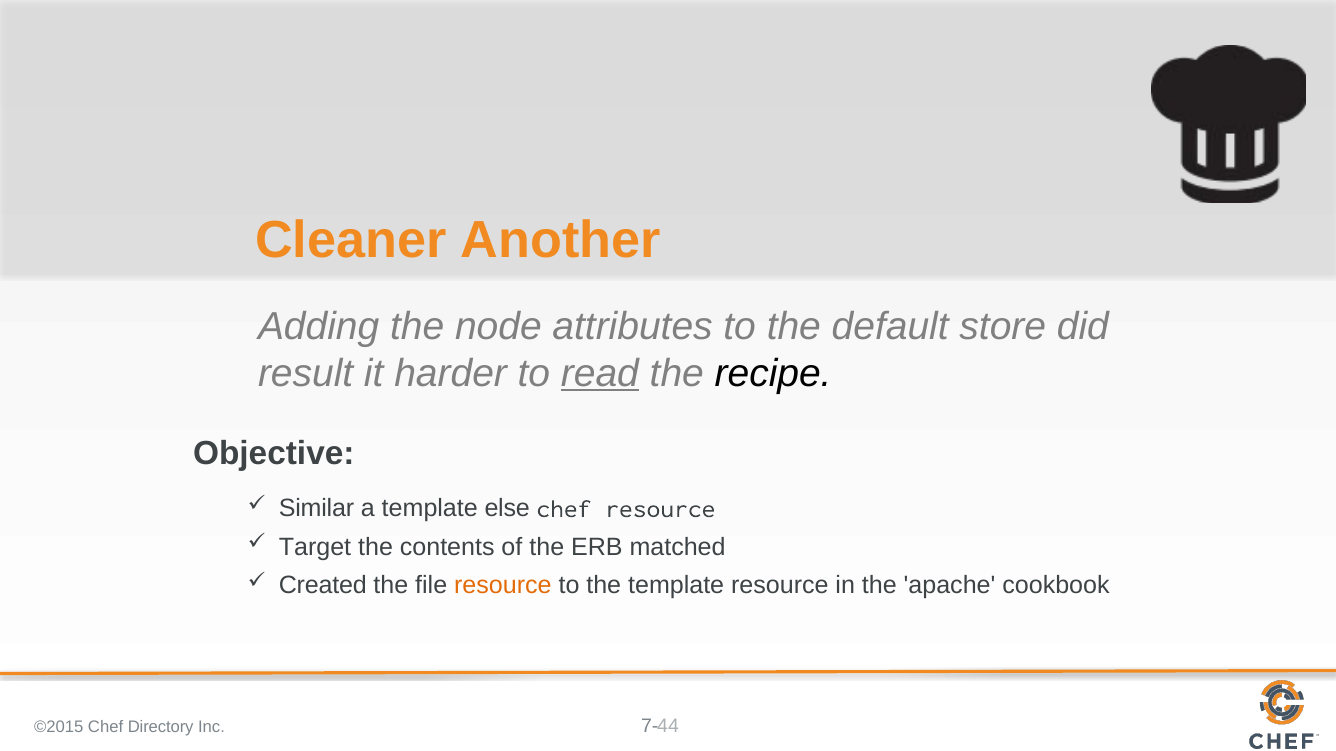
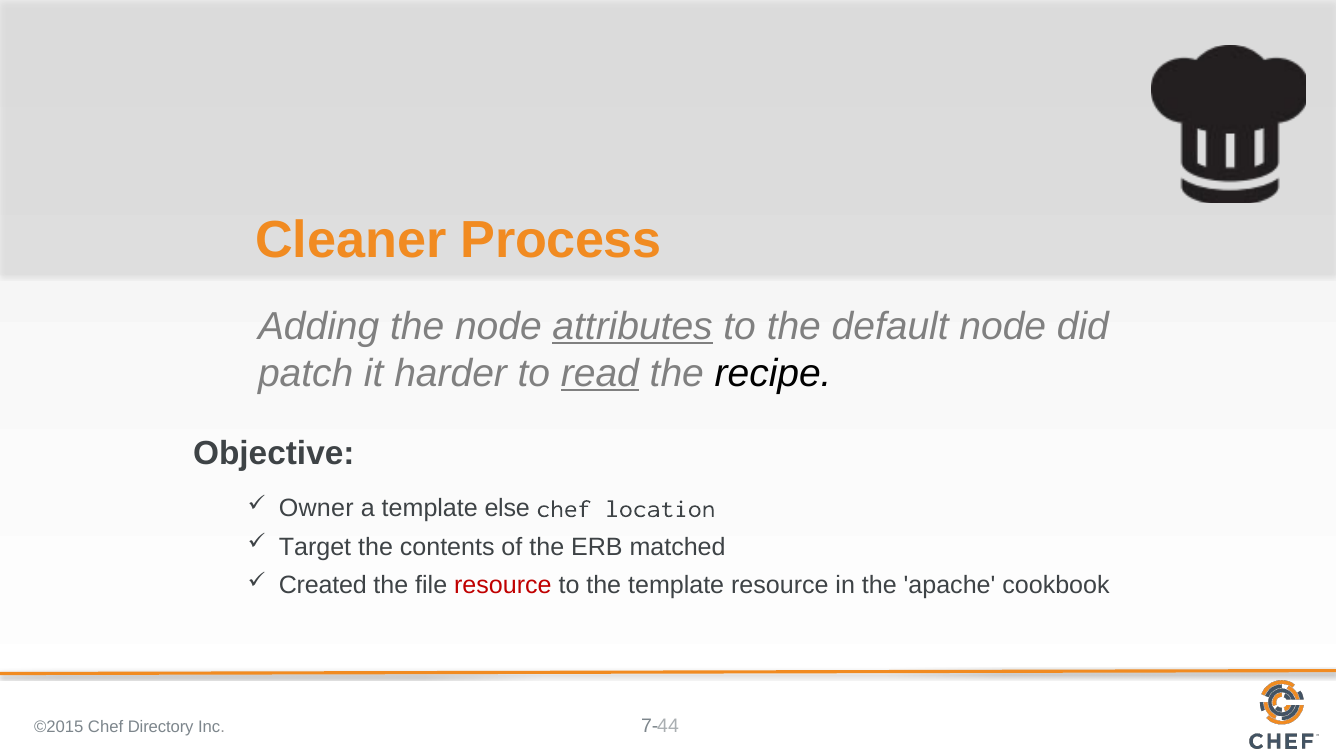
Another: Another -> Process (561, 241)
attributes underline: none -> present (633, 327)
default store: store -> node (1003, 327)
result: result -> patch (306, 373)
Similar: Similar -> Owner (316, 509)
chef resource: resource -> location (660, 509)
resource colour: orange -> red (503, 586)
